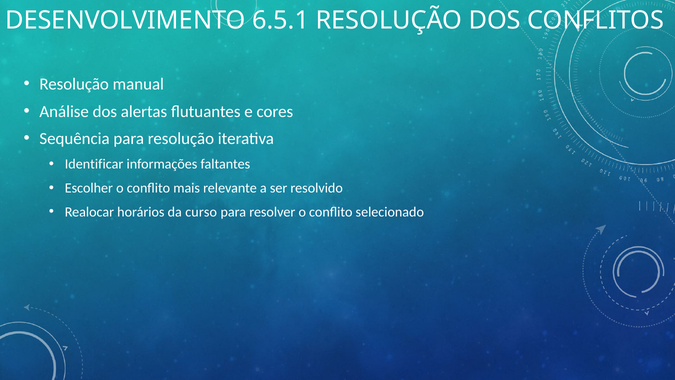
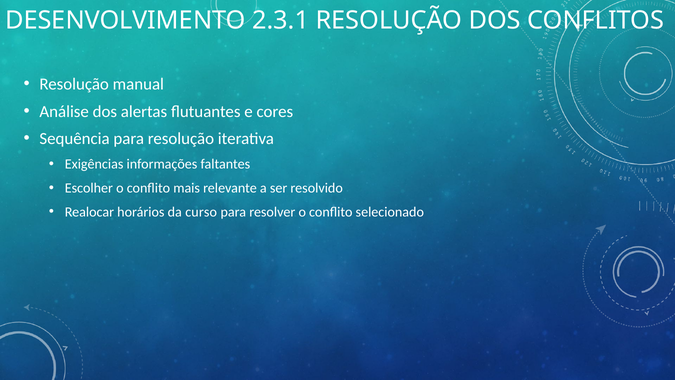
6.5.1: 6.5.1 -> 2.3.1 (281, 20)
Identificar: Identificar -> Exigências (94, 164)
